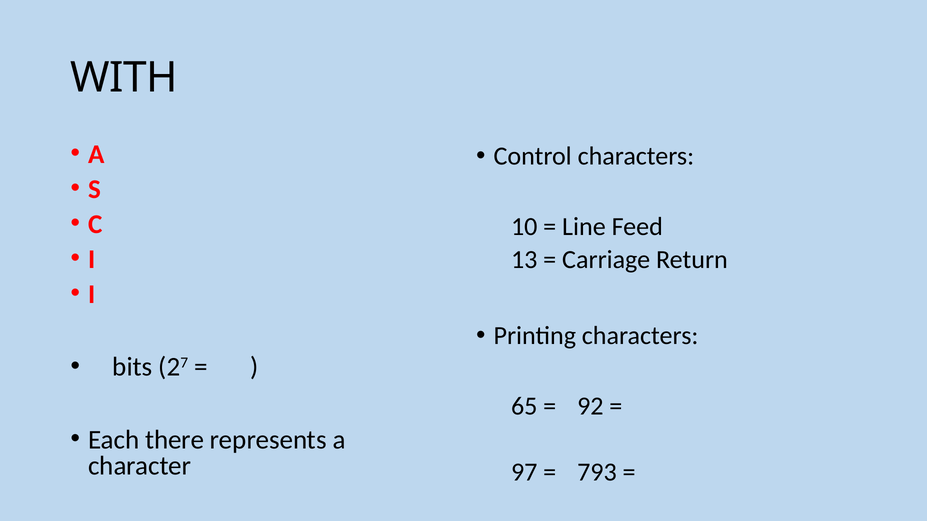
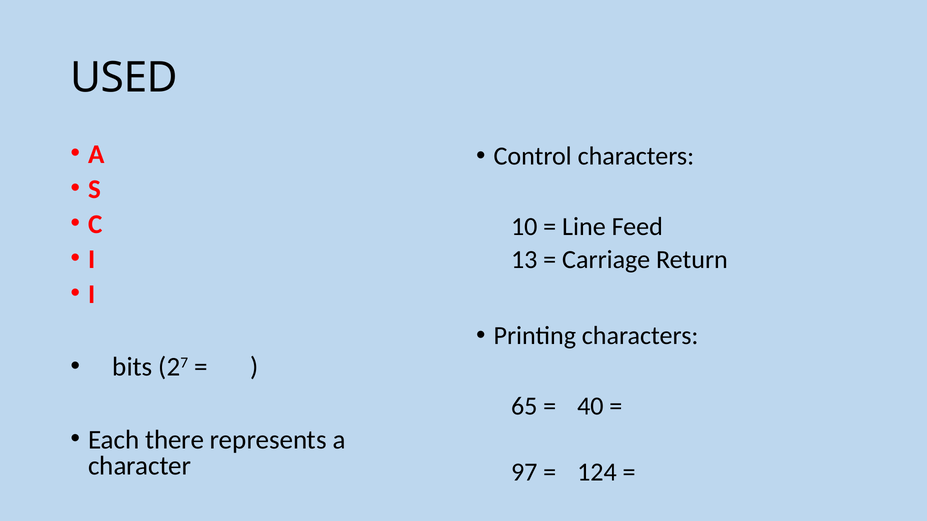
WITH: WITH -> USED (124, 78)
92: 92 -> 40 (590, 407)
793: 793 -> 124 (597, 473)
